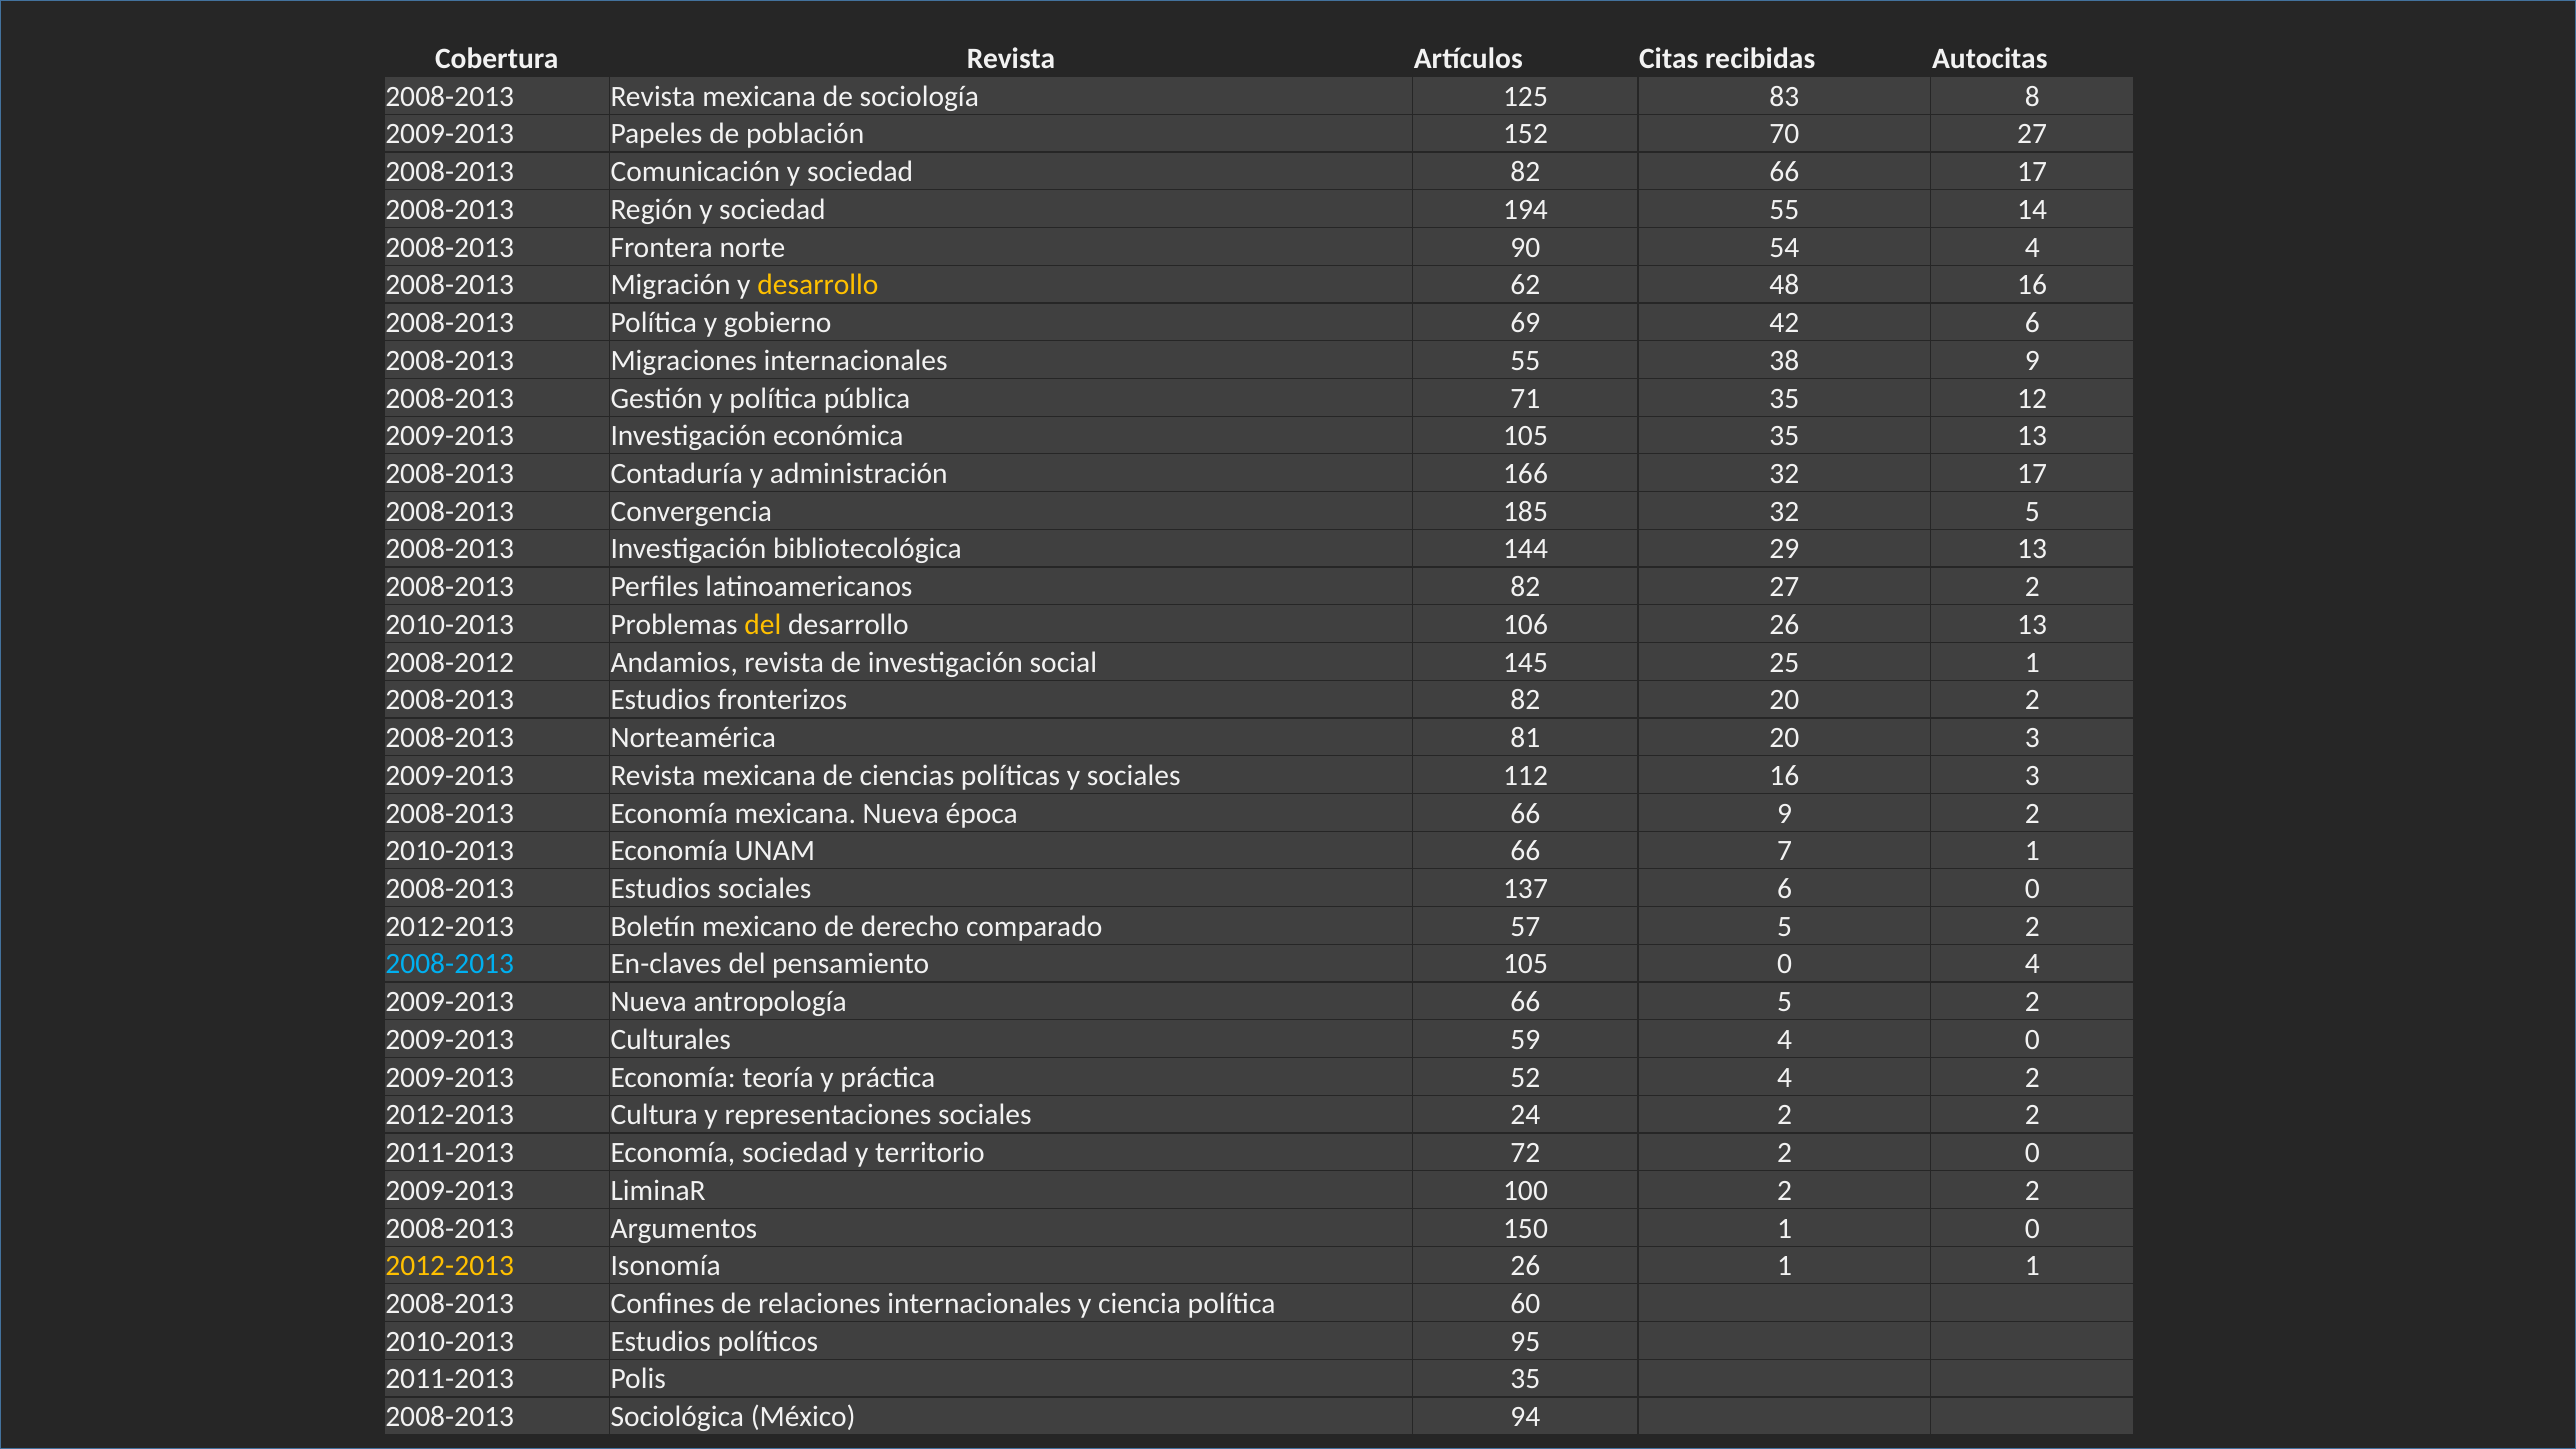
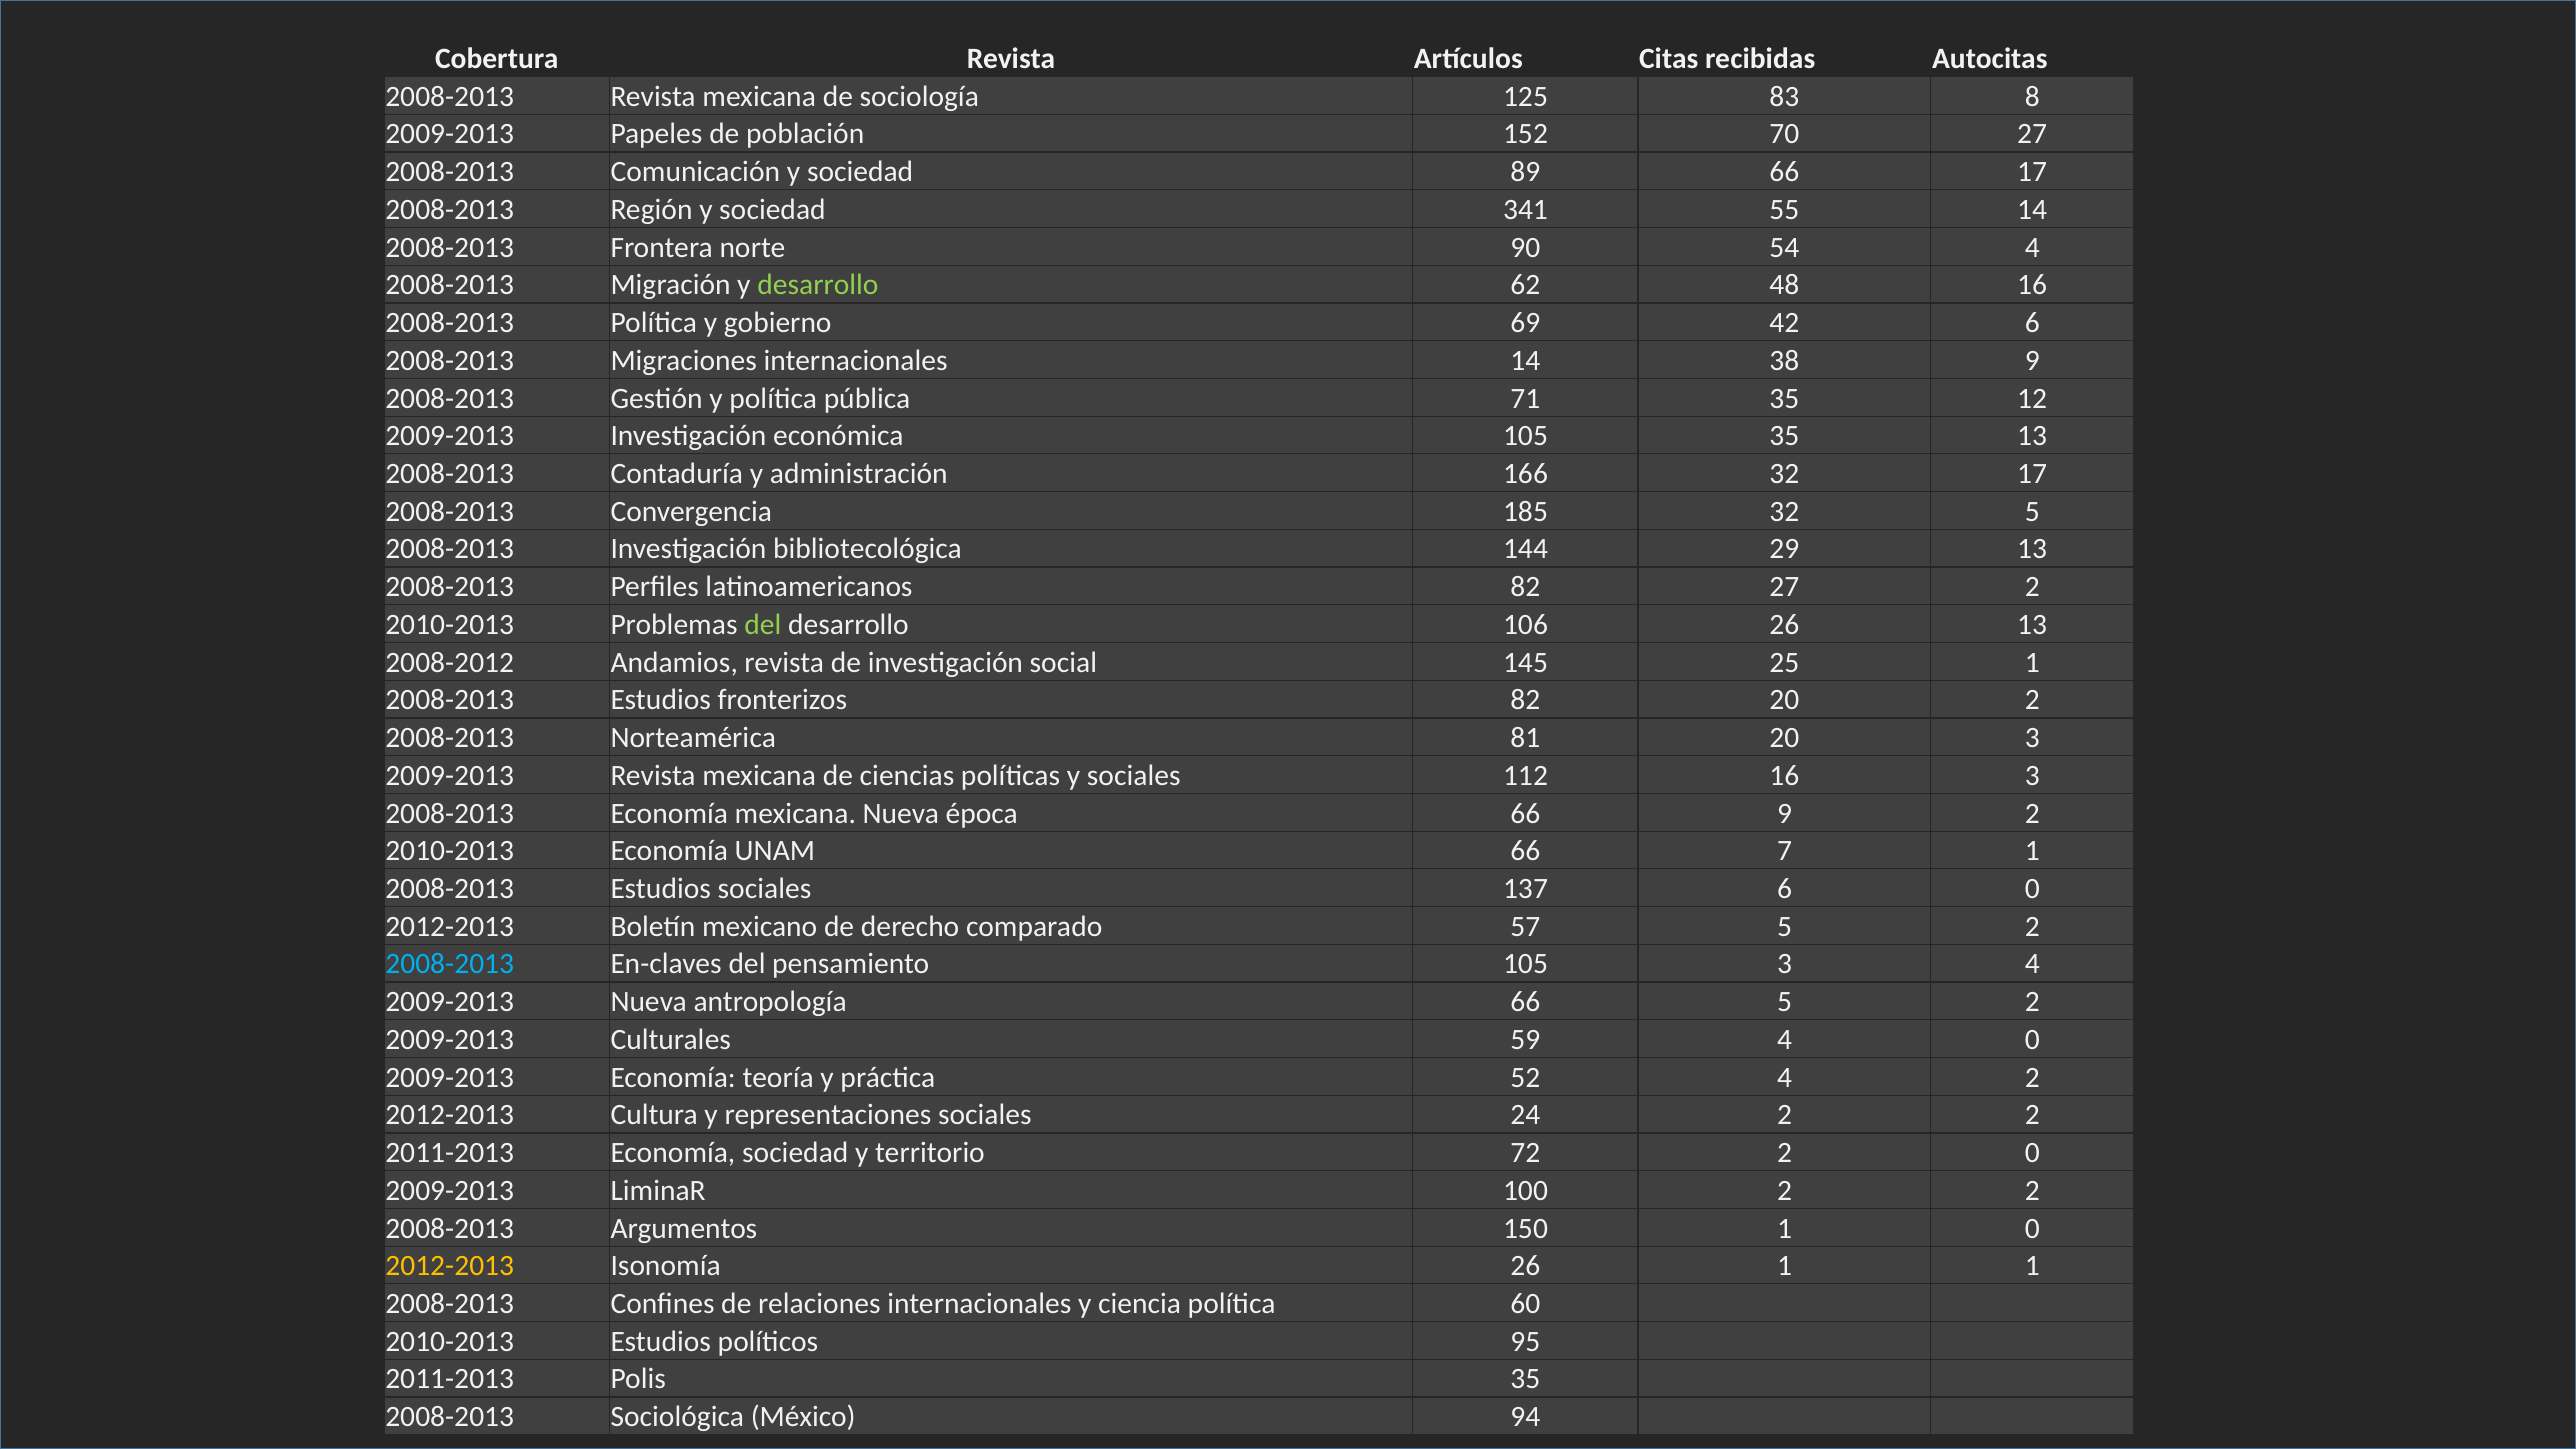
sociedad 82: 82 -> 89 (1525, 172)
194: 194 -> 341 (1525, 210)
desarrollo colour: yellow -> light green (818, 285)
internacionales 55: 55 -> 14 (1525, 361)
del colour: yellow -> light green (763, 625)
105 0: 0 -> 3 (1785, 964)
